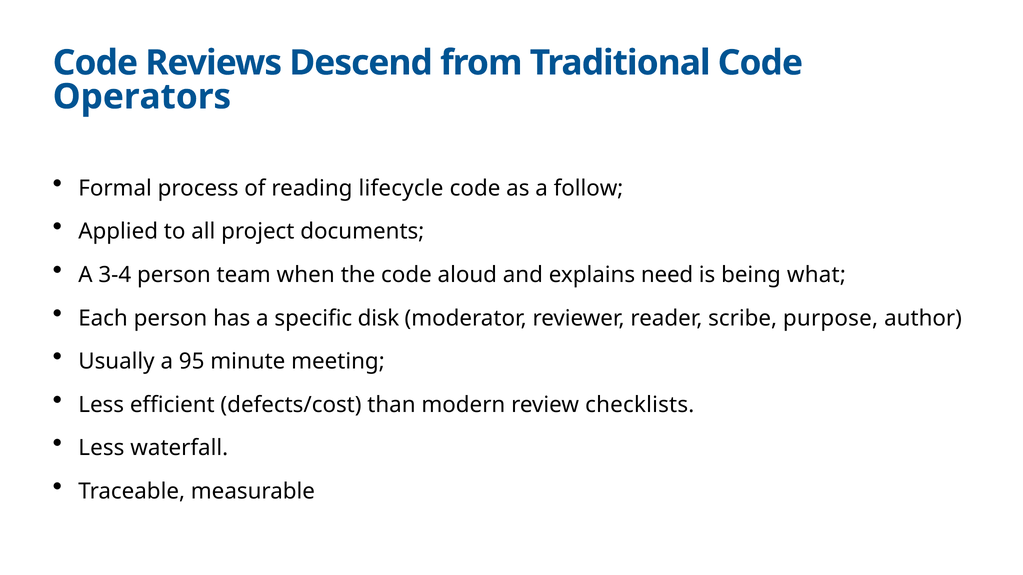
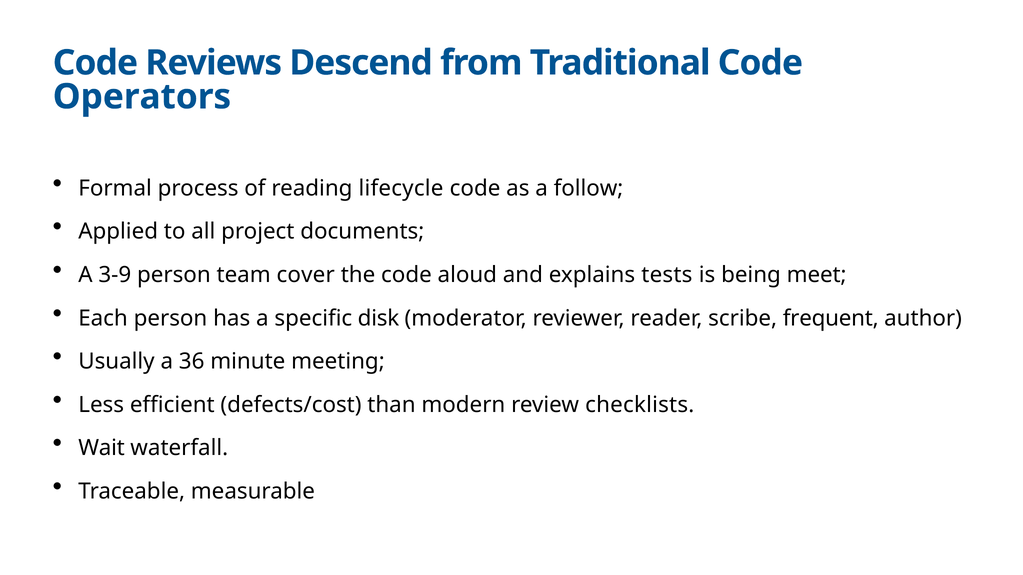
3-4: 3-4 -> 3-9 (115, 275)
when: when -> cover (306, 275)
need: need -> tests (667, 275)
what: what -> meet (817, 275)
purpose: purpose -> frequent (831, 318)
95: 95 -> 36 (192, 362)
Less: Less -> Wait (102, 448)
